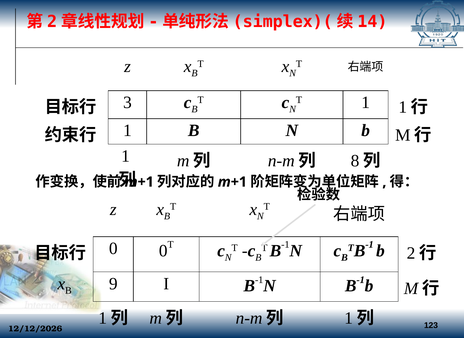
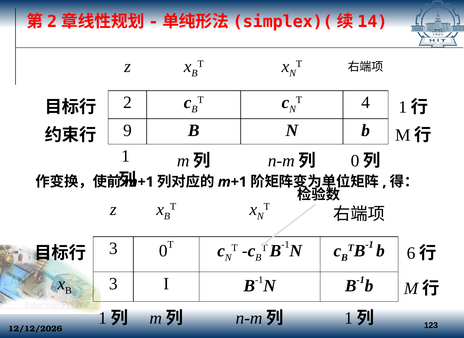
1: 1 -> 4 (366, 103)
3: 3 -> 2 (127, 103)
1: 1 -> 9 (127, 131)
8: 8 -> 0 (355, 161)
2: 2 -> 6 (411, 253)
0: 0 -> 3 (113, 249)
B 9: 9 -> 3 (113, 284)
